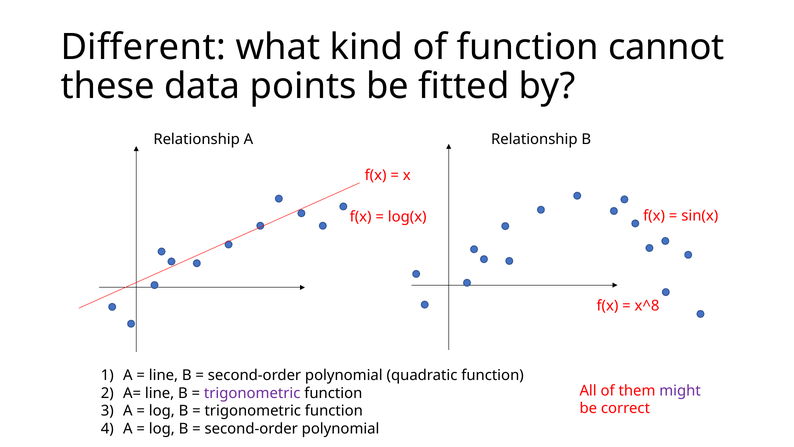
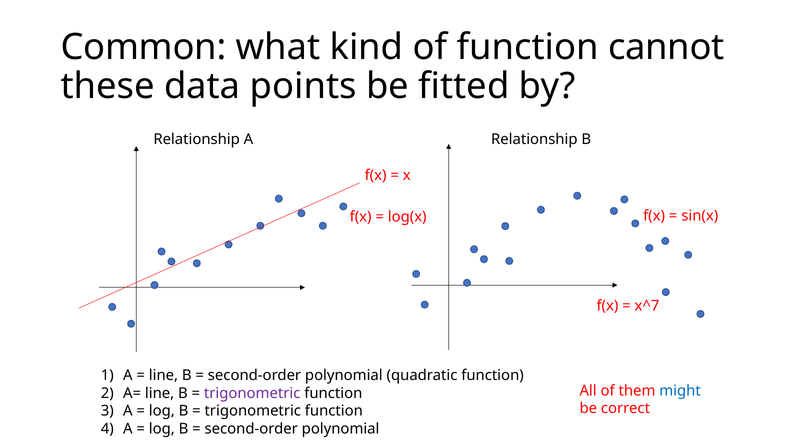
Different: Different -> Common (143, 47)
x^8: x^8 -> x^7 (647, 306)
might colour: purple -> blue (680, 390)
